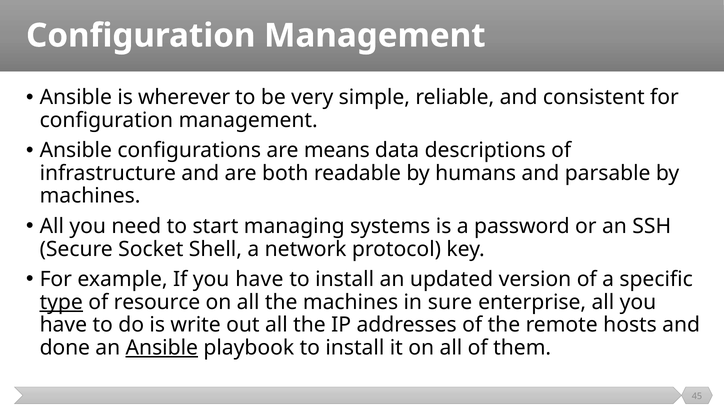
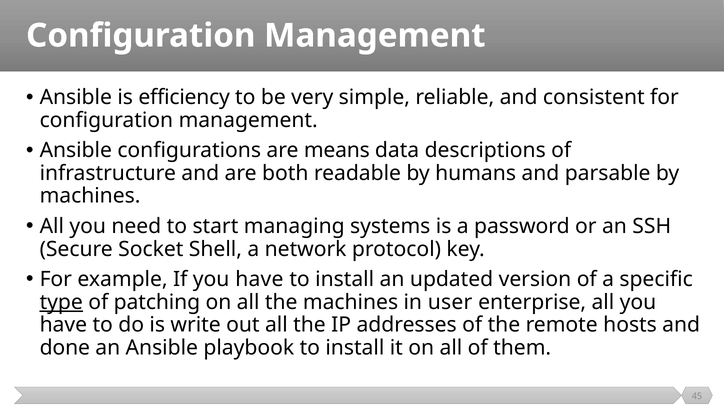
wherever: wherever -> efficiency (184, 98)
resource: resource -> patching (157, 302)
sure: sure -> user (450, 302)
Ansible underline: present -> none (162, 348)
